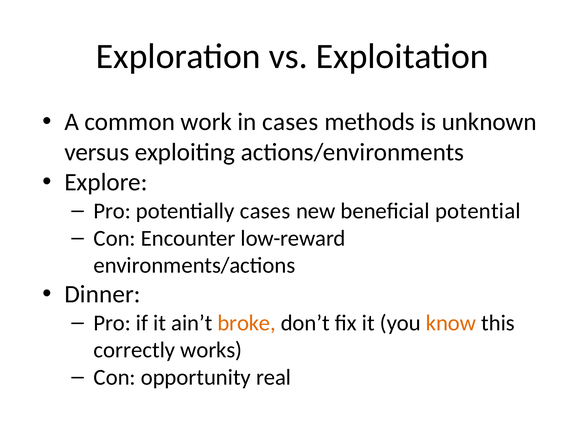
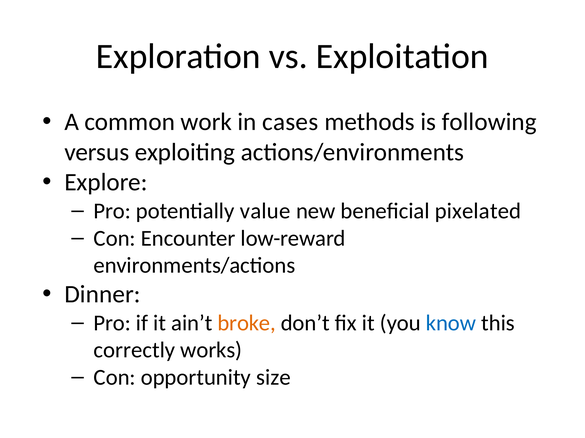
unknown: unknown -> following (489, 122)
potentially cases: cases -> value (265, 211)
potential: potential -> pixelated (478, 211)
know colour: orange -> blue (451, 323)
real: real -> size (274, 378)
